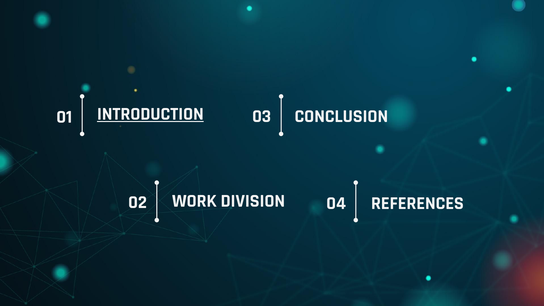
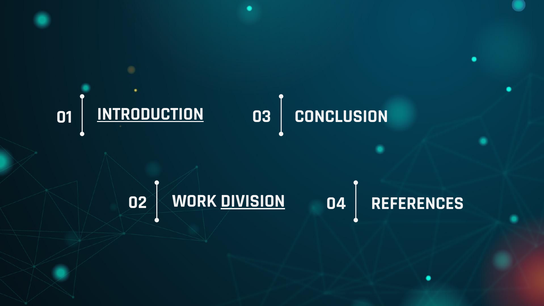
DIVISION underline: none -> present (253, 201)
